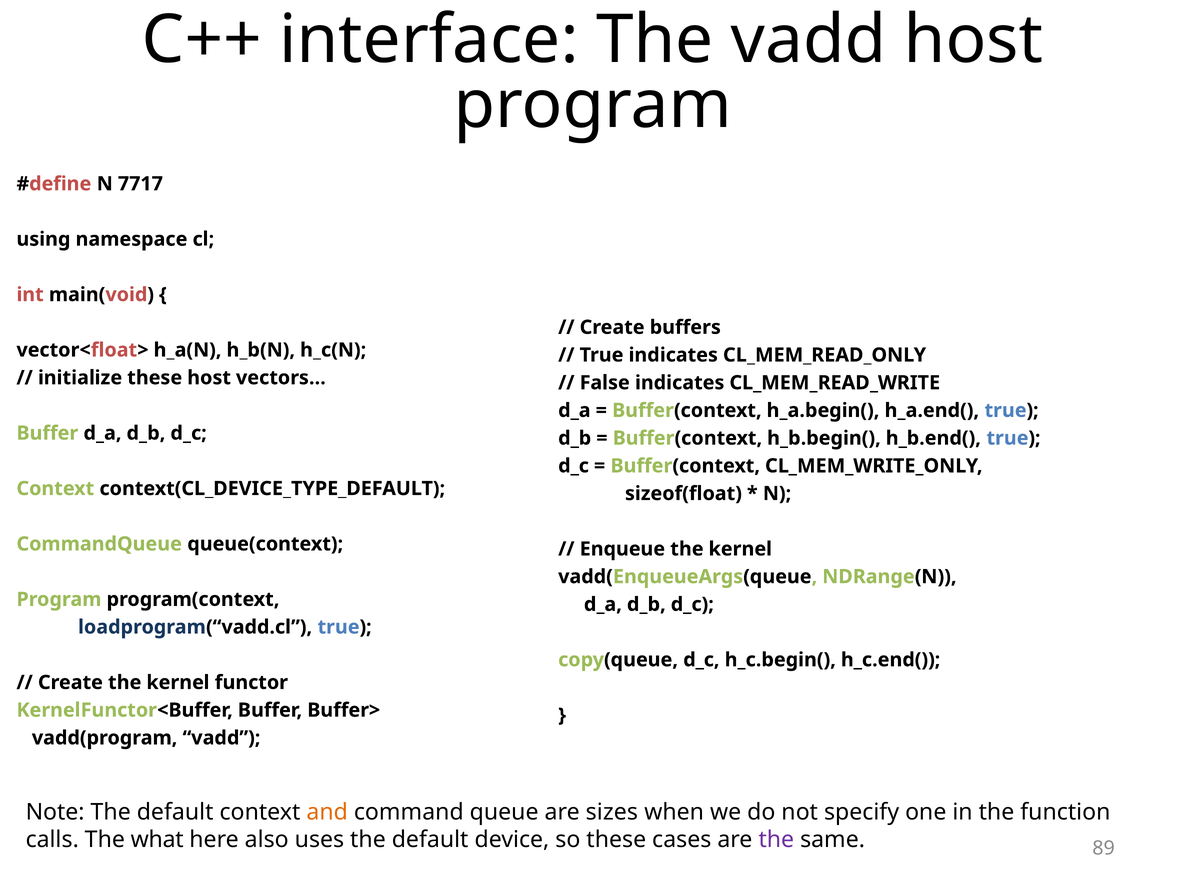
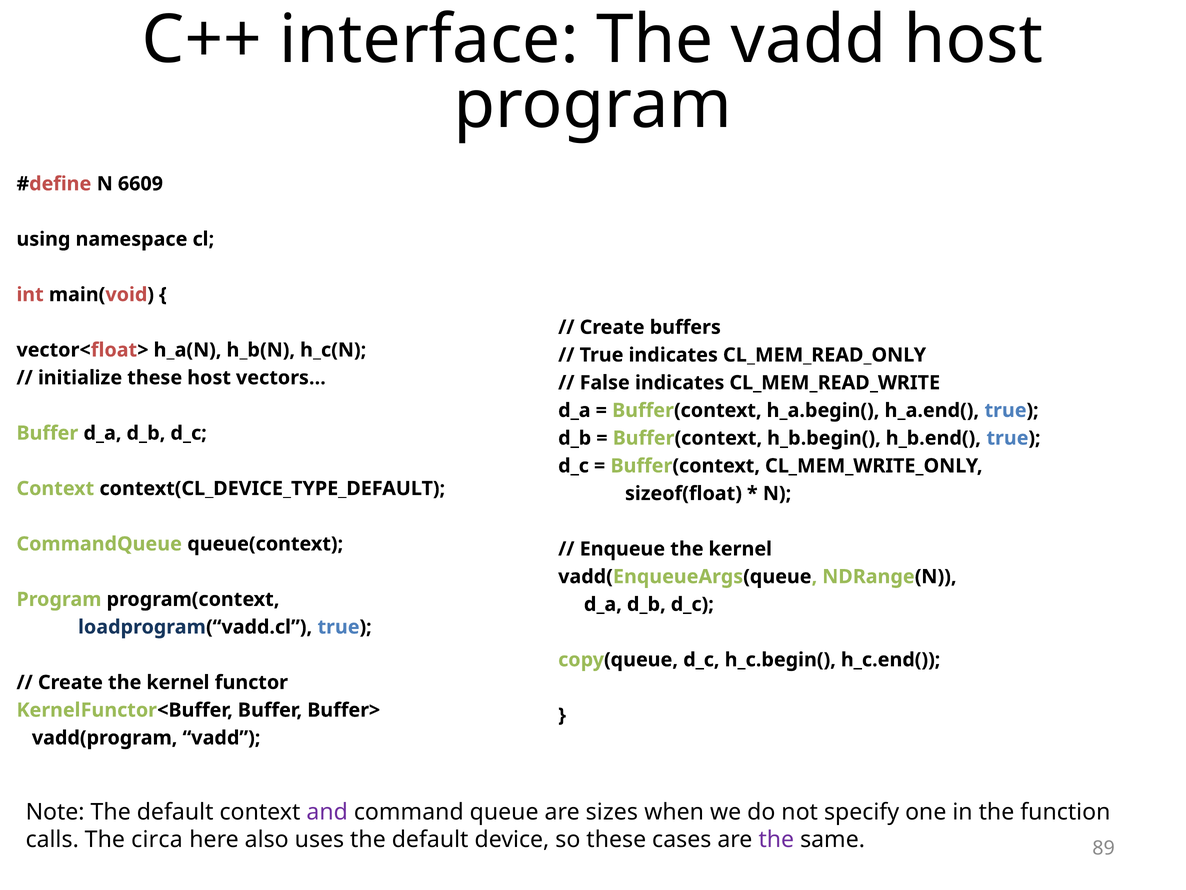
7717: 7717 -> 6609 (140, 184)
and colour: orange -> purple (327, 812)
what: what -> circa (157, 839)
